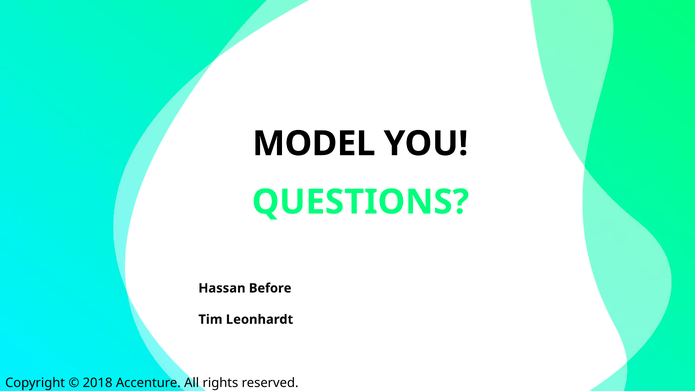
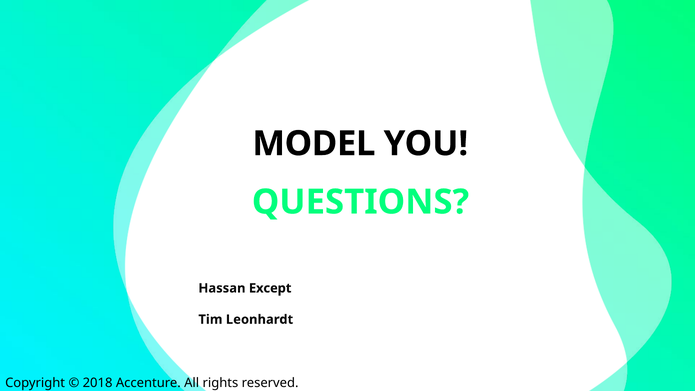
Before: Before -> Except (270, 288)
